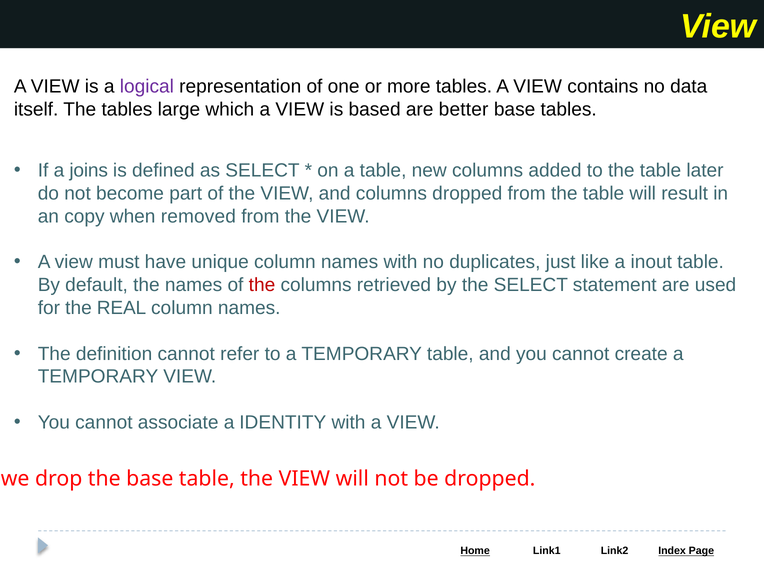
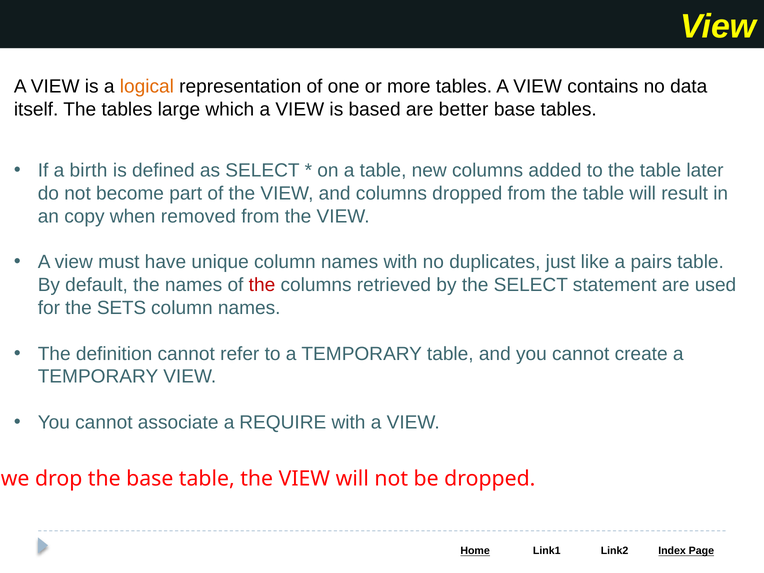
logical colour: purple -> orange (147, 87)
joins: joins -> birth (88, 170)
inout: inout -> pairs (651, 262)
REAL: REAL -> SETS (122, 308)
IDENTITY: IDENTITY -> REQUIRE (283, 422)
